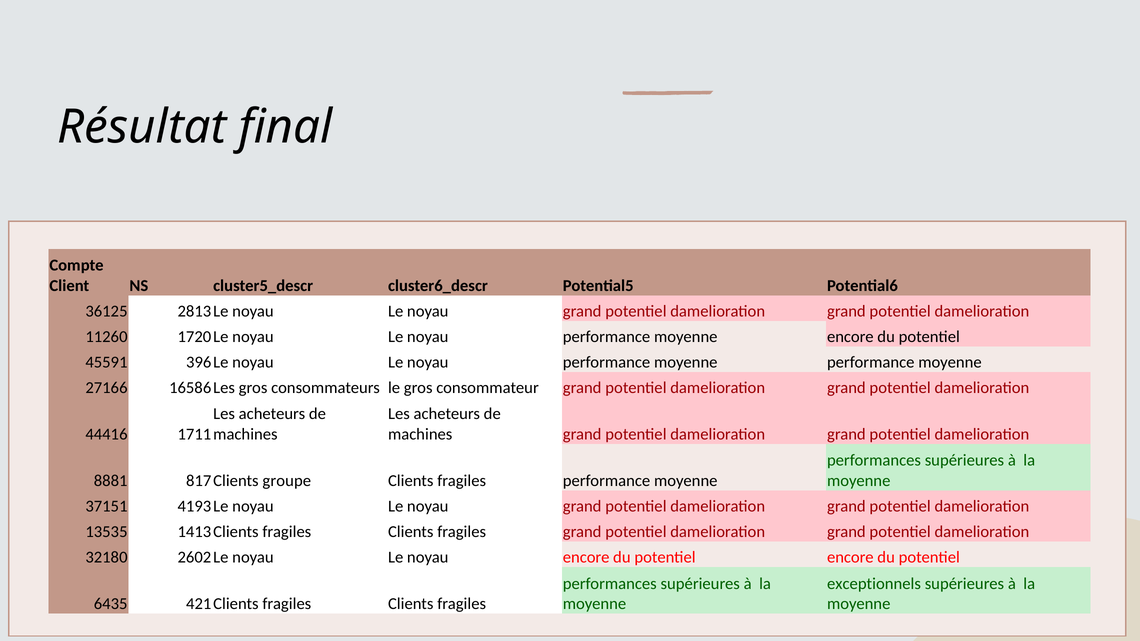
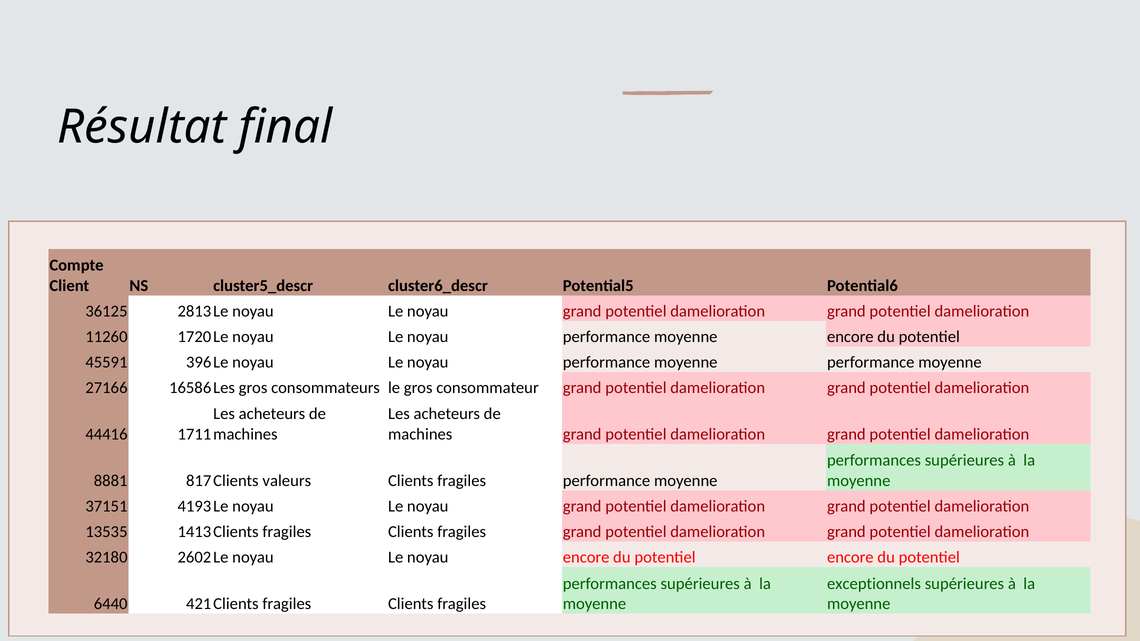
groupe: groupe -> valeurs (287, 481)
6435: 6435 -> 6440 (111, 604)
